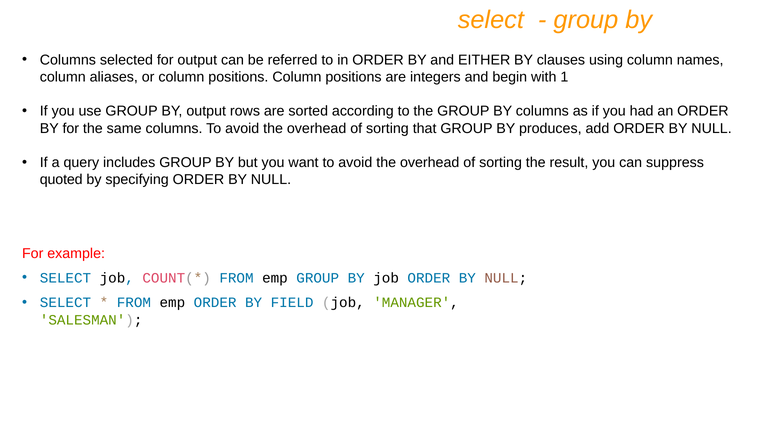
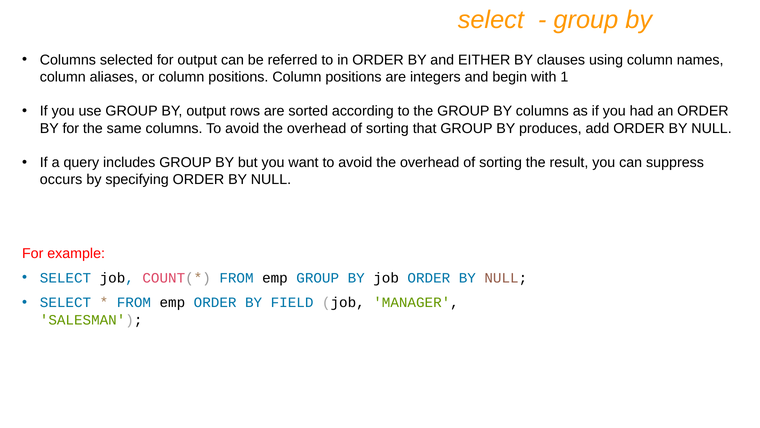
quoted: quoted -> occurs (61, 180)
